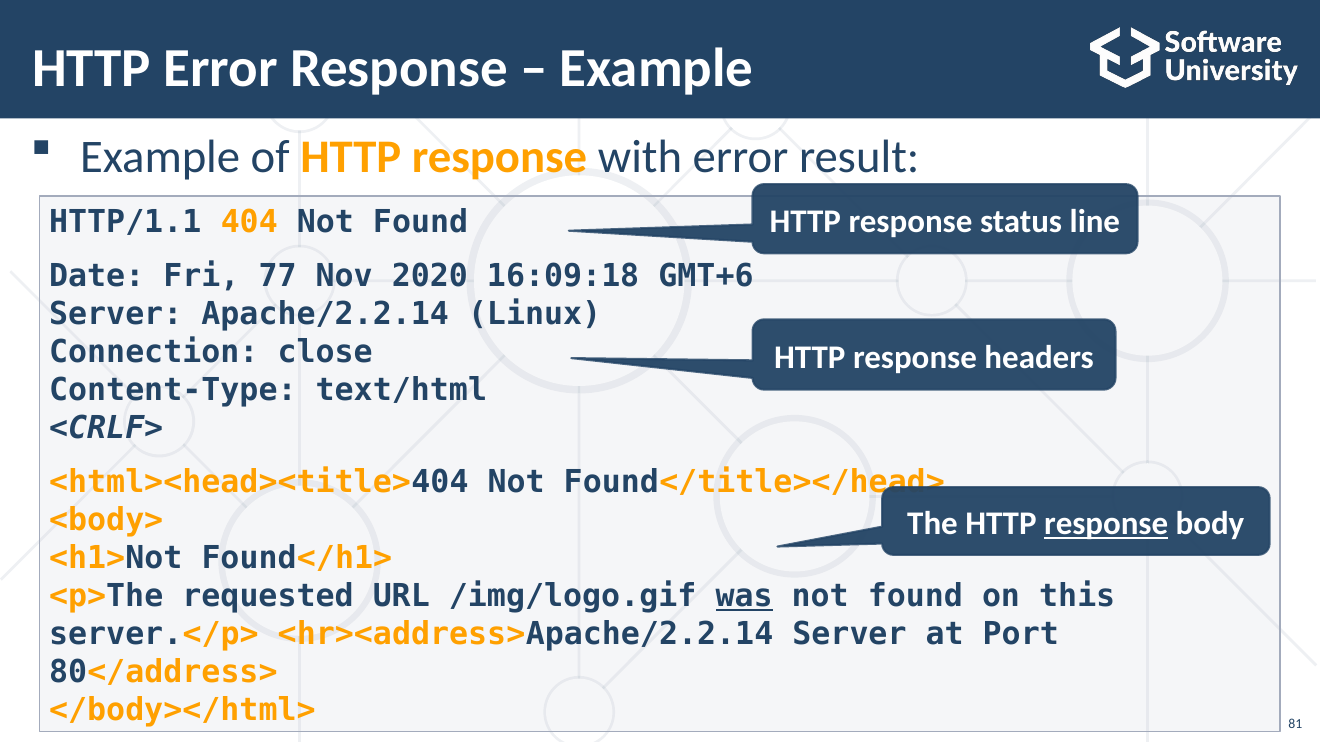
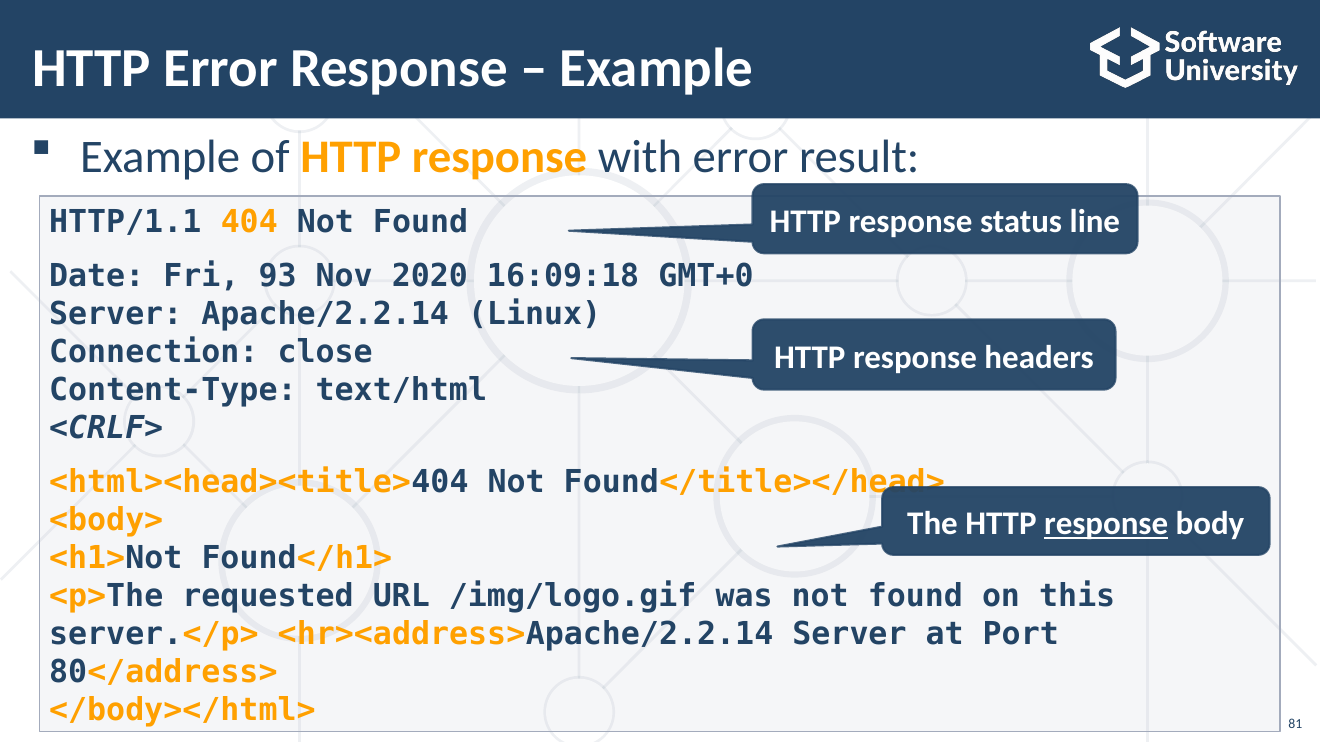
77: 77 -> 93 (278, 277)
GMT+6: GMT+6 -> GMT+0 (706, 277)
was underline: present -> none (744, 597)
